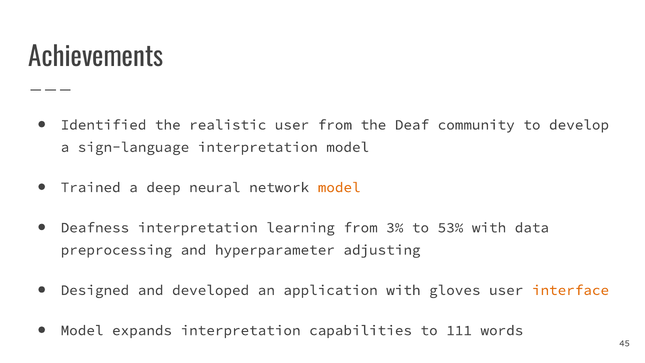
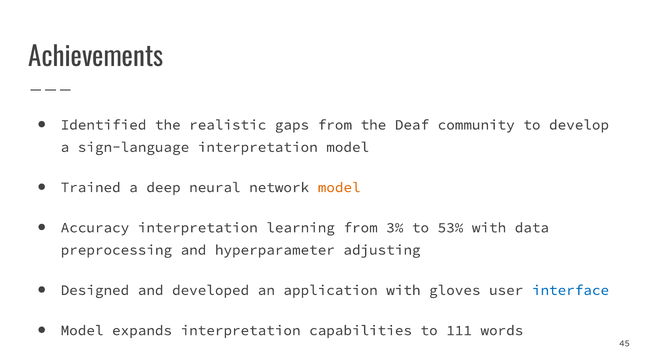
realistic user: user -> gaps (292, 125)
Deafness: Deafness -> Accuracy (95, 227)
interface colour: orange -> blue (571, 290)
